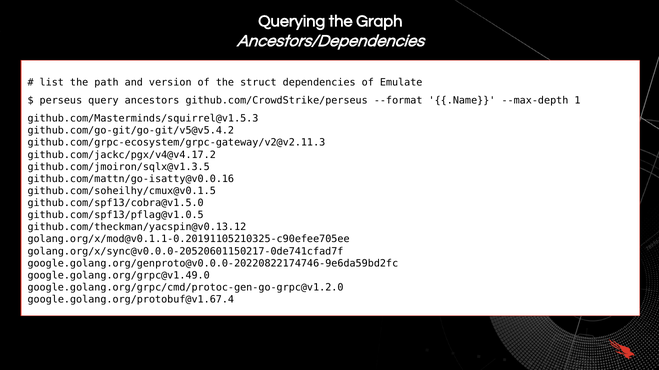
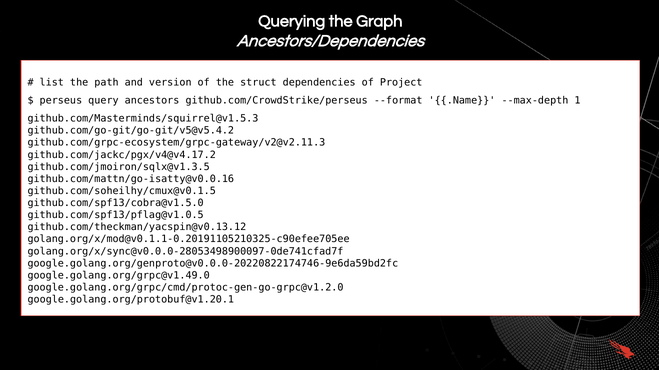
Emulate: Emulate -> Project (401, 82)
golang.org/x/sync@v0.0.0-20520601150217-0de741cfad7f: golang.org/x/sync@v0.0.0-20520601150217-0de741cfad7f -> golang.org/x/sync@v0.0.0-28053498900097-0de741cfad7f (185, 252)
google.golang.org/protobuf@v1.67.4: google.golang.org/protobuf@v1.67.4 -> google.golang.org/protobuf@v1.20.1 (131, 300)
